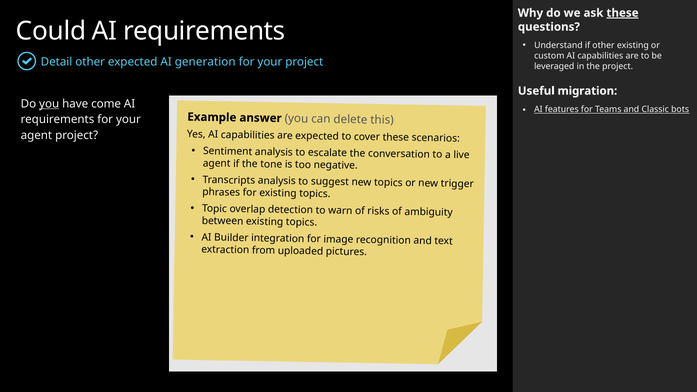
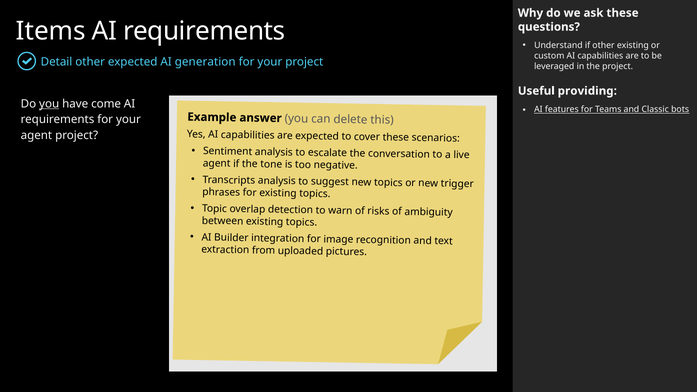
these underline: present -> none (622, 13)
Could: Could -> Items (51, 31)
migration: migration -> providing (587, 91)
